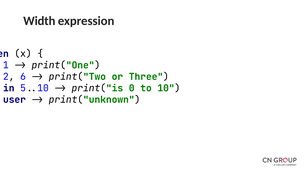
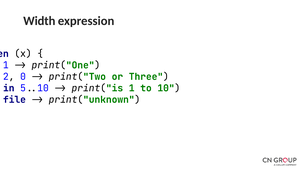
6: 6 -> 0 (23, 76)
print("is 0: 0 -> 1 (132, 88)
user: user -> file (14, 99)
